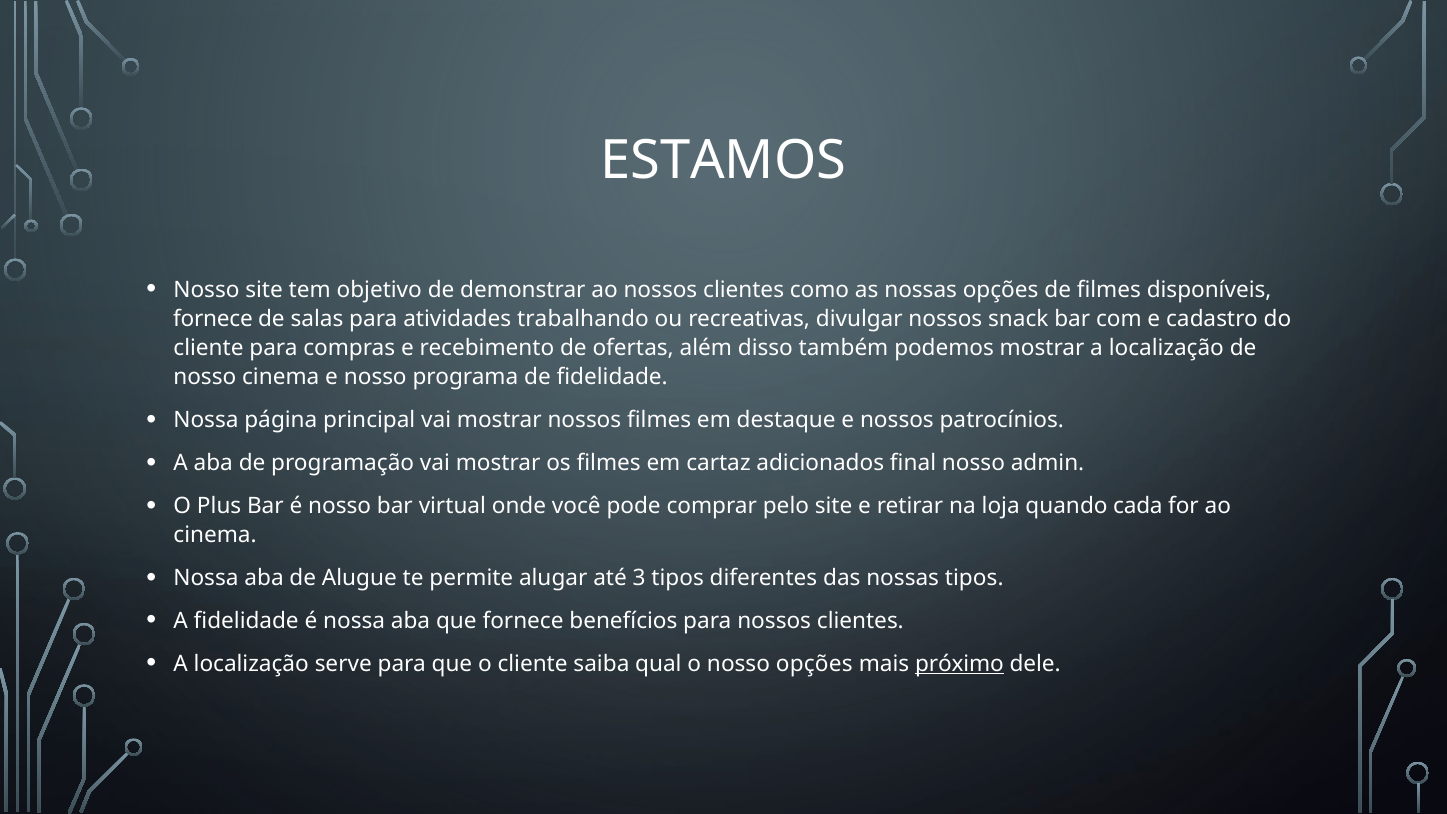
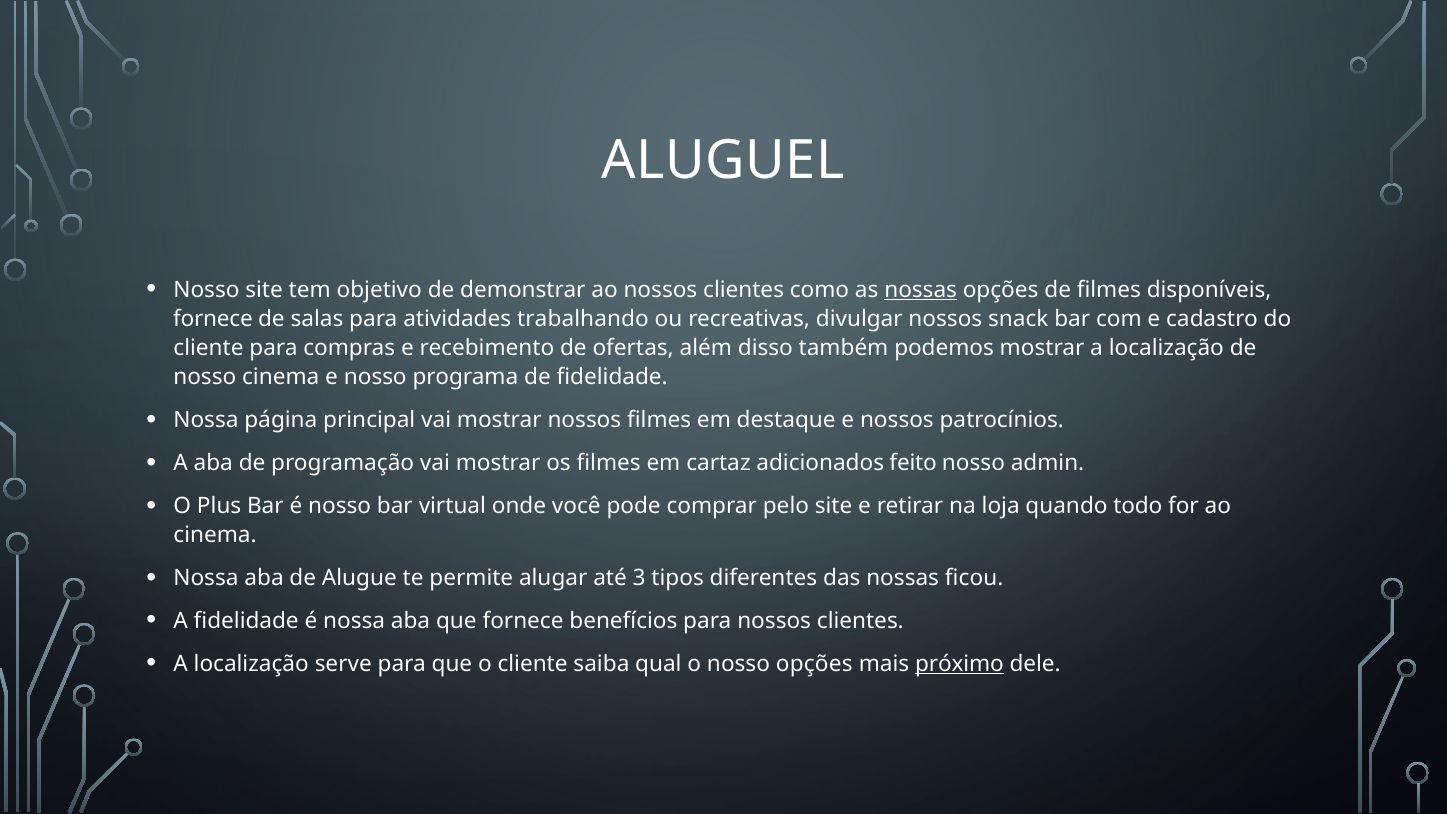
ESTAMOS: ESTAMOS -> ALUGUEL (723, 161)
nossas underline: none -> present (921, 290)
final: final -> feito (913, 463)
cada: cada -> todo (1138, 506)
nossas tipos: tipos -> ficou (974, 578)
